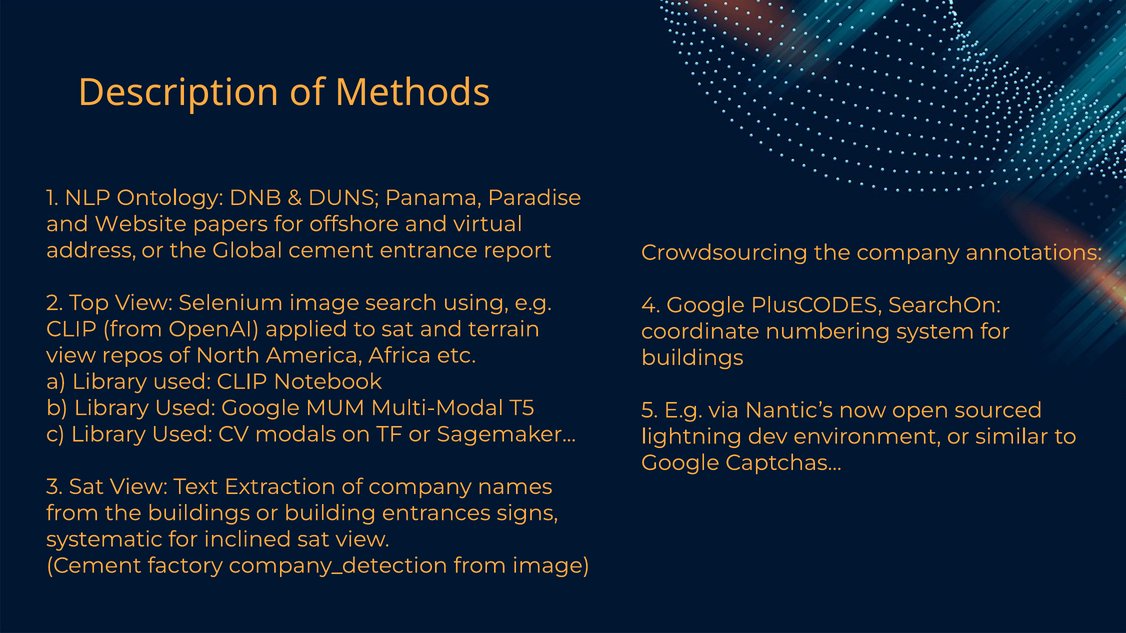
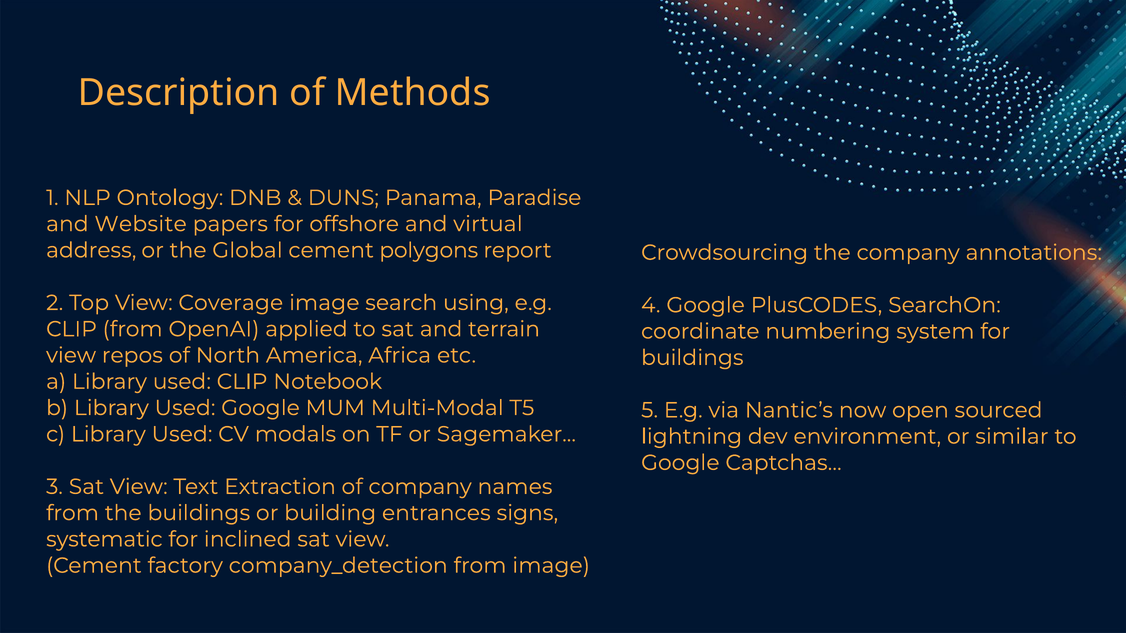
entrance: entrance -> polygons (429, 250)
Selenium: Selenium -> Coverage (231, 303)
